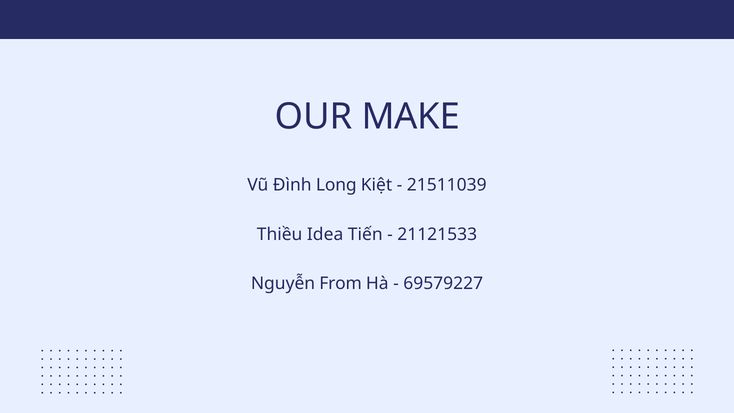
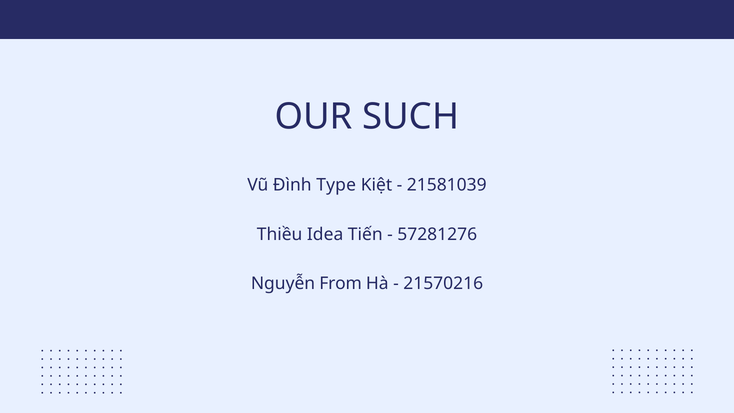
MAKE: MAKE -> SUCH (411, 116)
Long: Long -> Type (336, 185)
21511039: 21511039 -> 21581039 (447, 185)
21121533: 21121533 -> 57281276 (437, 234)
69579227: 69579227 -> 21570216 (443, 284)
